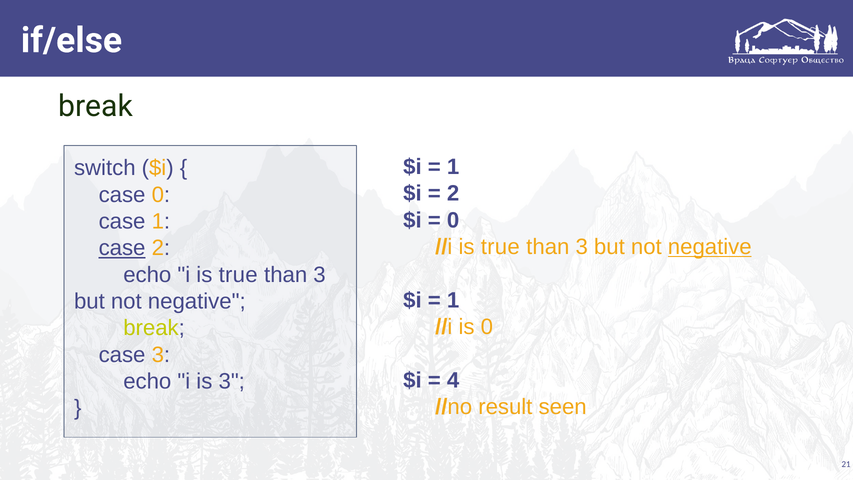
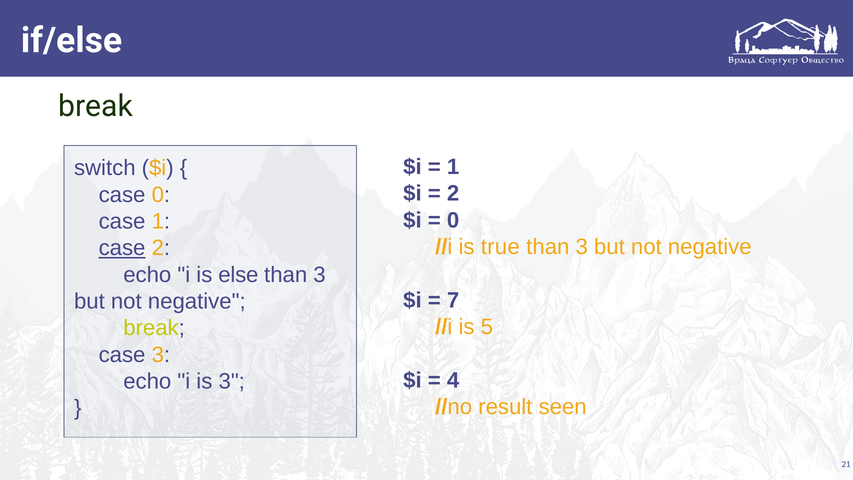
negative underline: present -> none (710, 247)
i is true: true -> else (238, 275)
1: 1 -> 7 (453, 300)
is 0: 0 -> 5 (487, 327)
